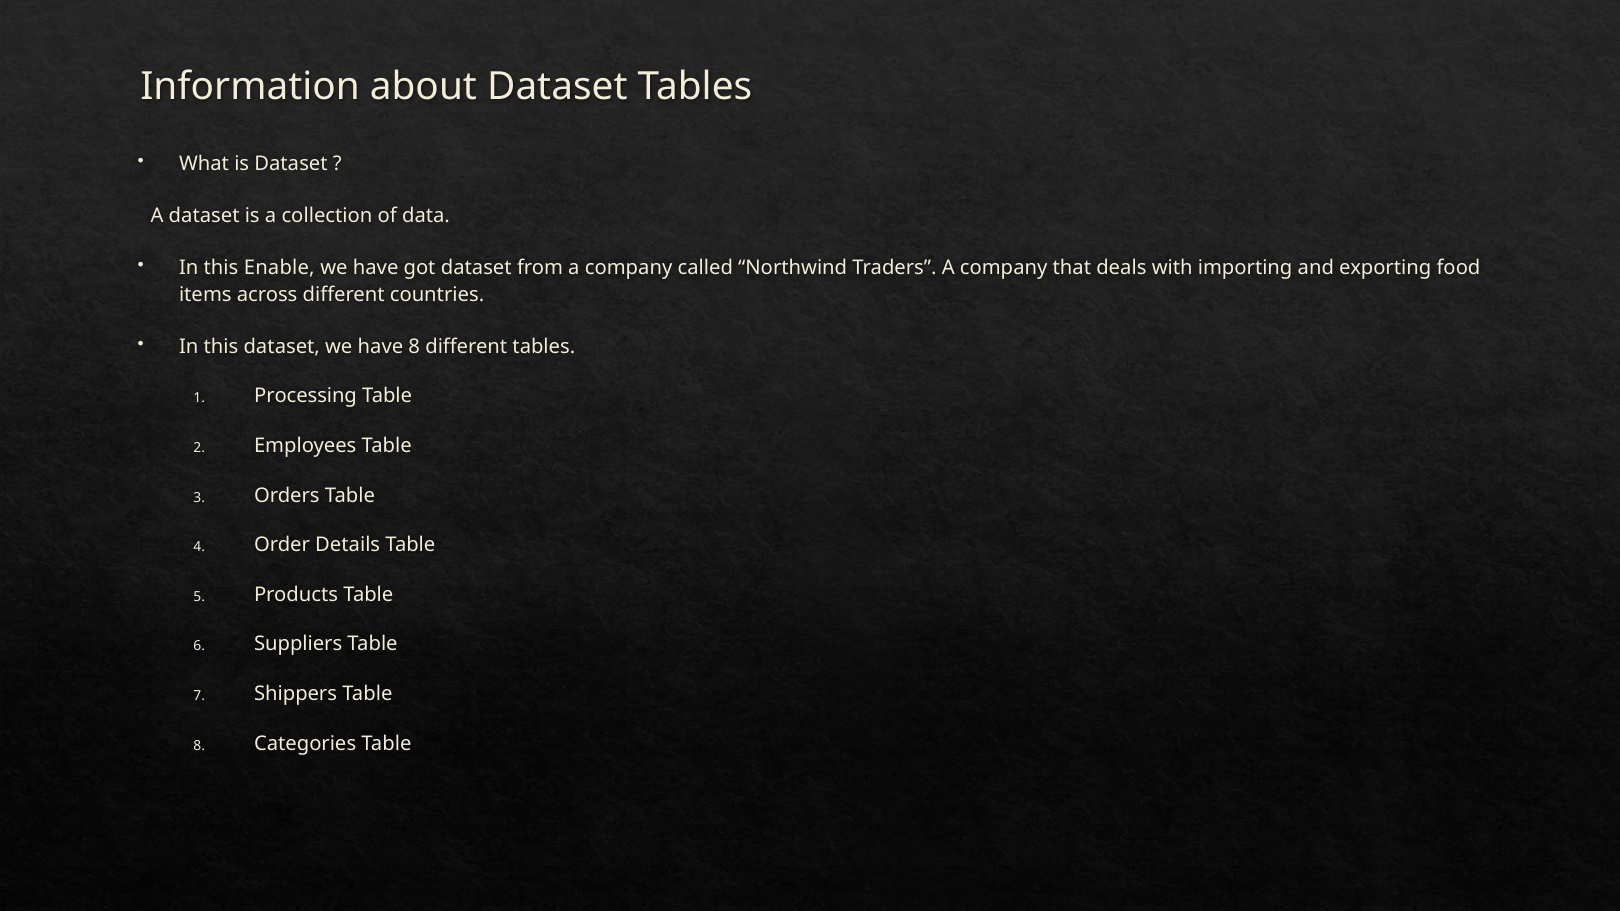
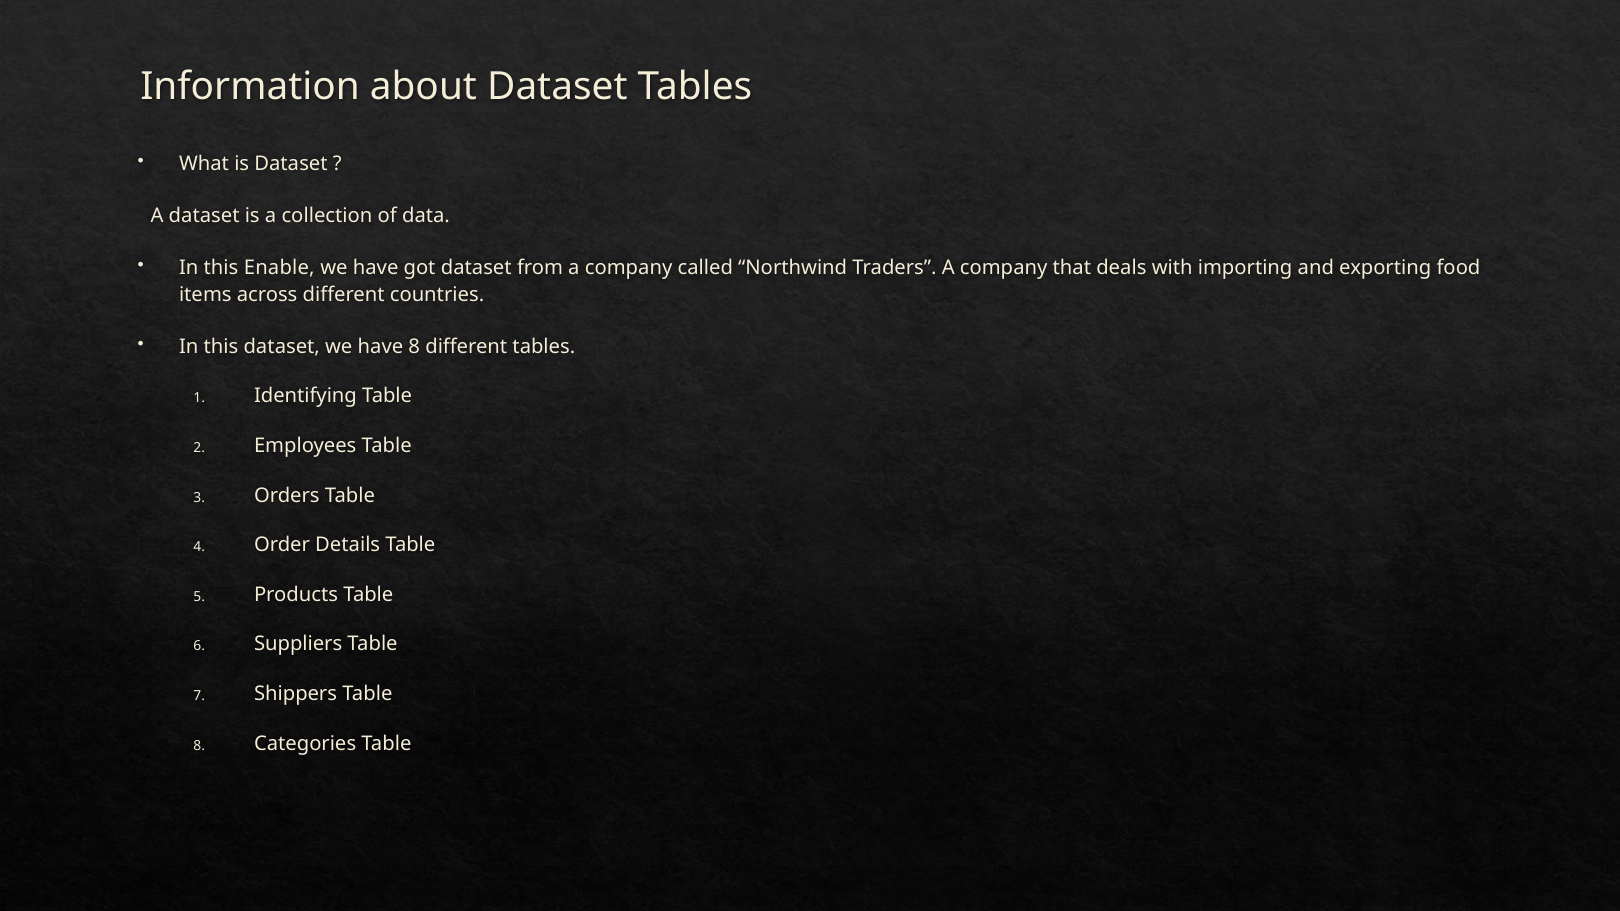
Processing: Processing -> Identifying (305, 396)
